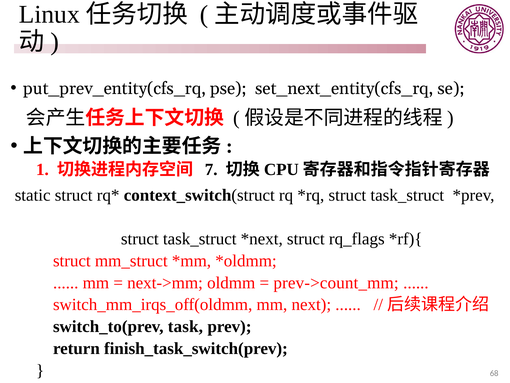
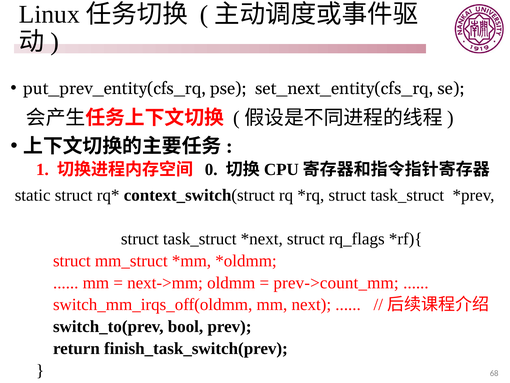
7: 7 -> 0 (211, 169)
task: task -> bool (185, 326)
